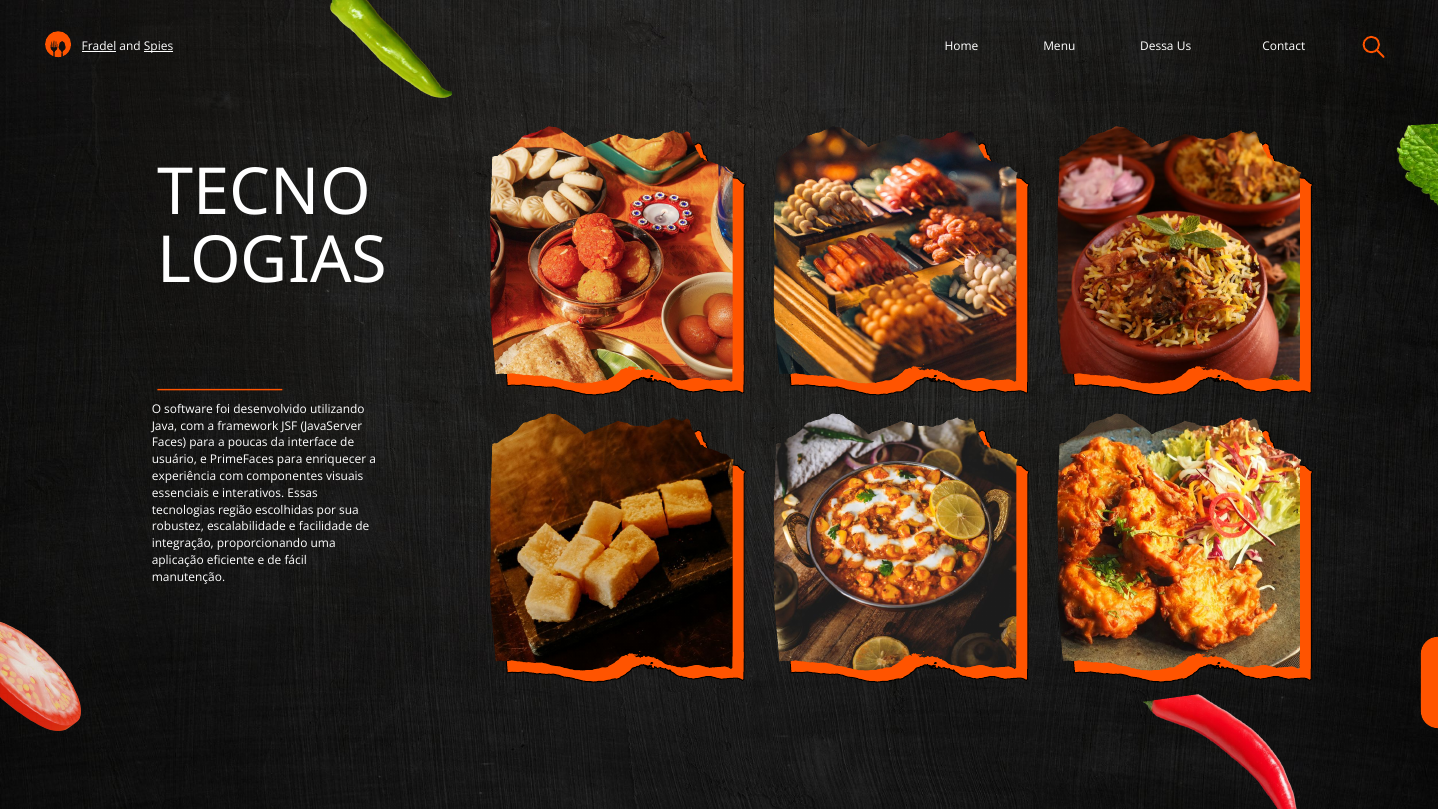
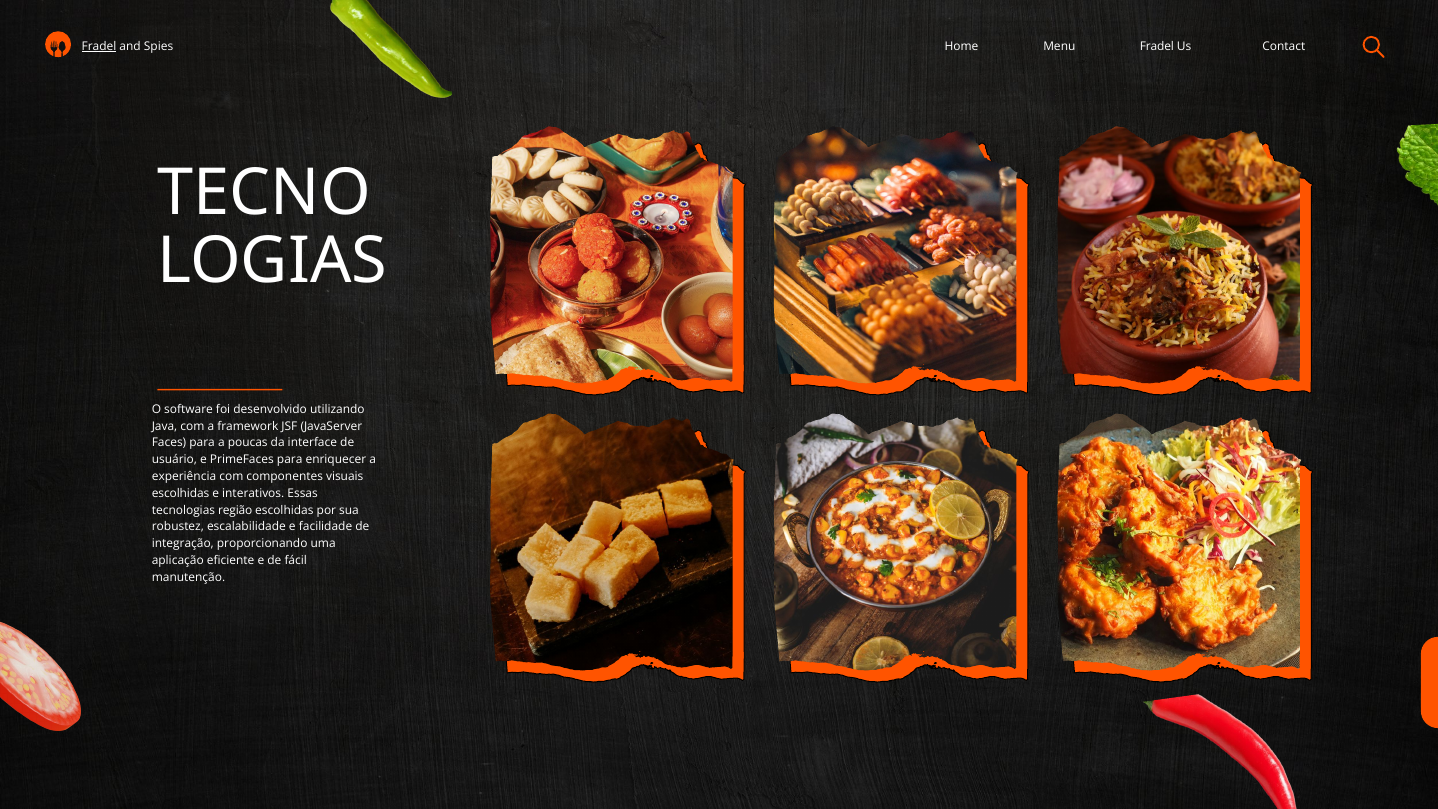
Spies underline: present -> none (159, 46)
Dessa: Dessa -> Fradel (1157, 46)
essenciais: essenciais -> escolhidas (181, 493)
